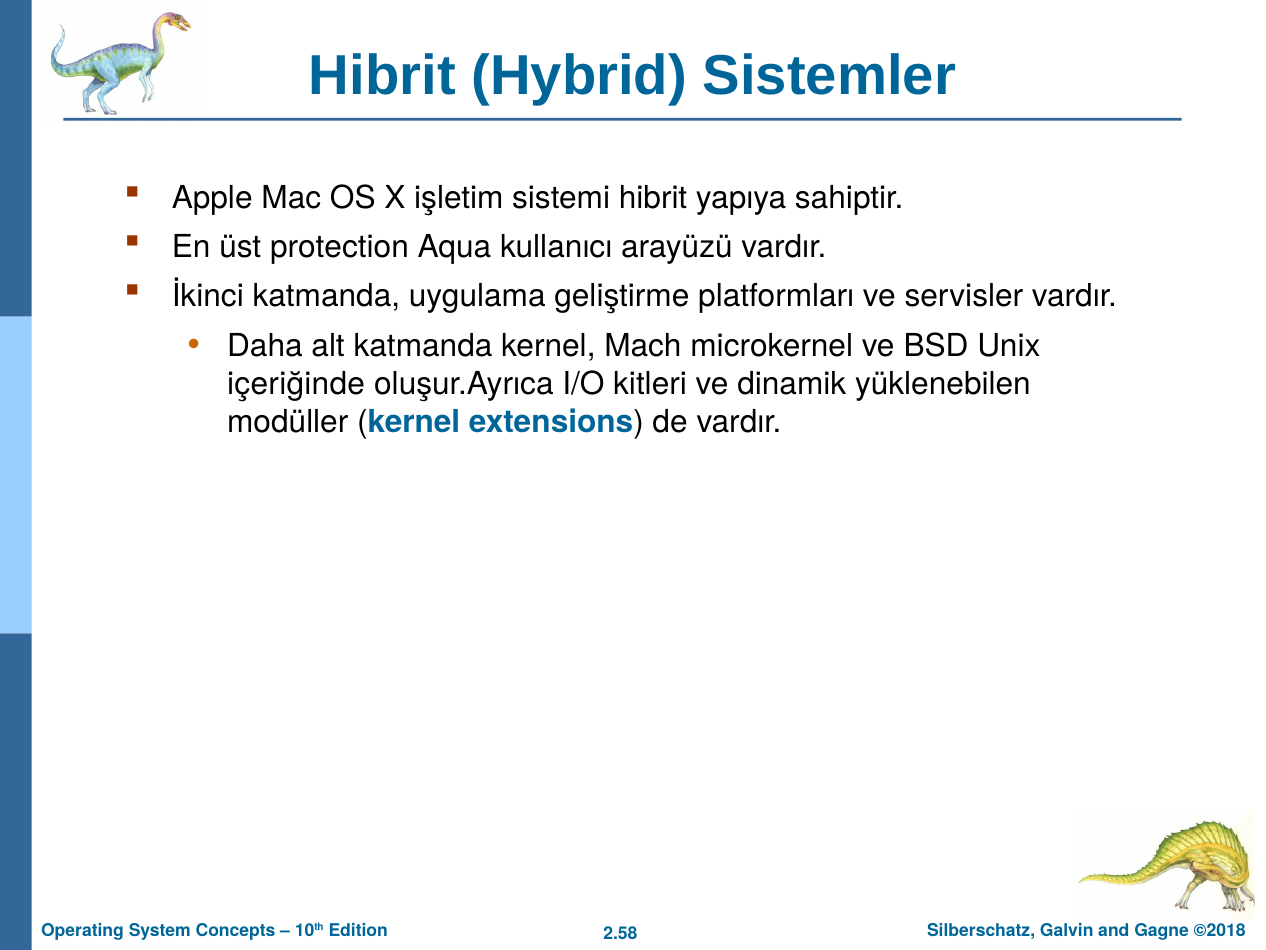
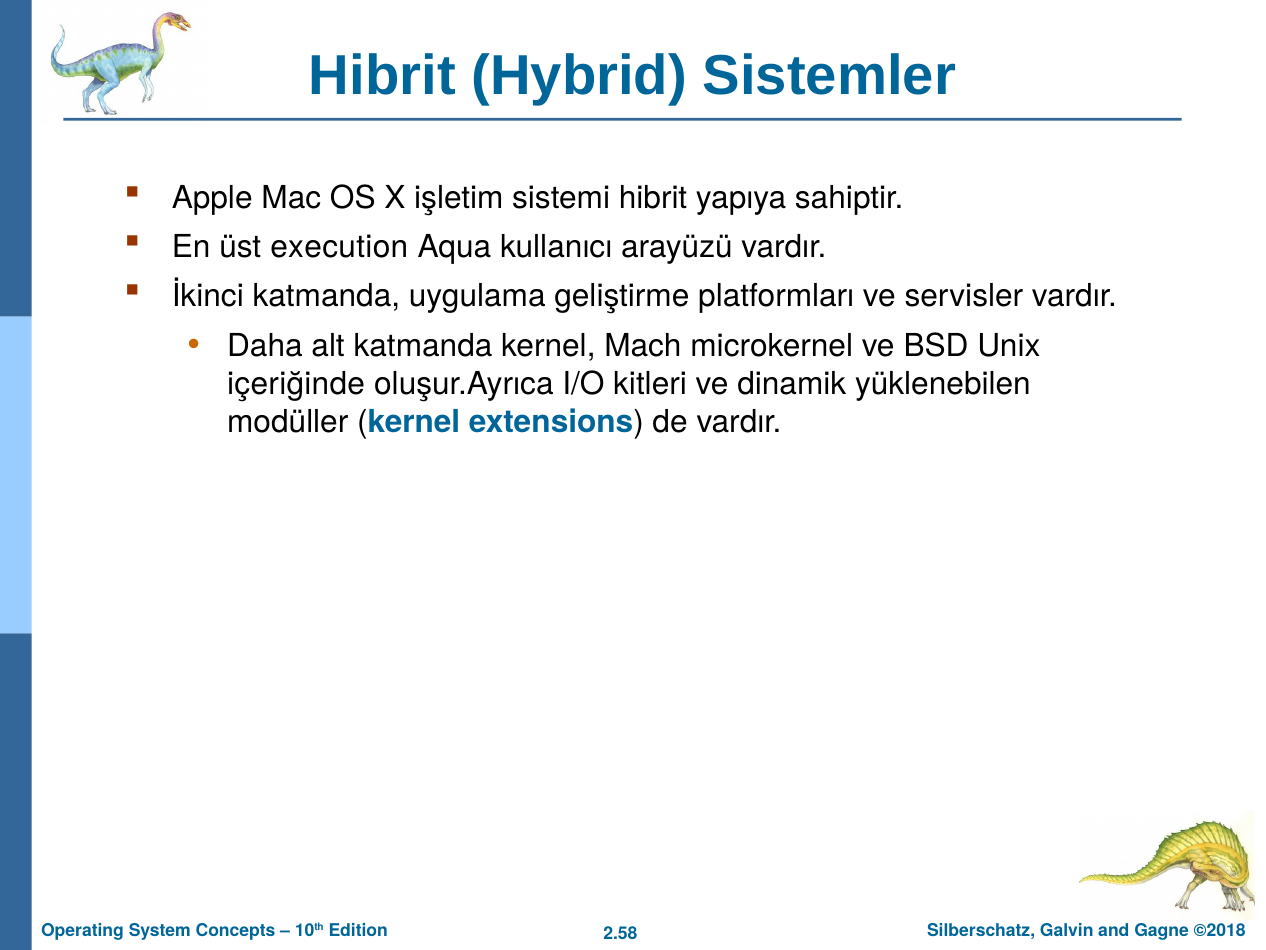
protection: protection -> execution (339, 247)
